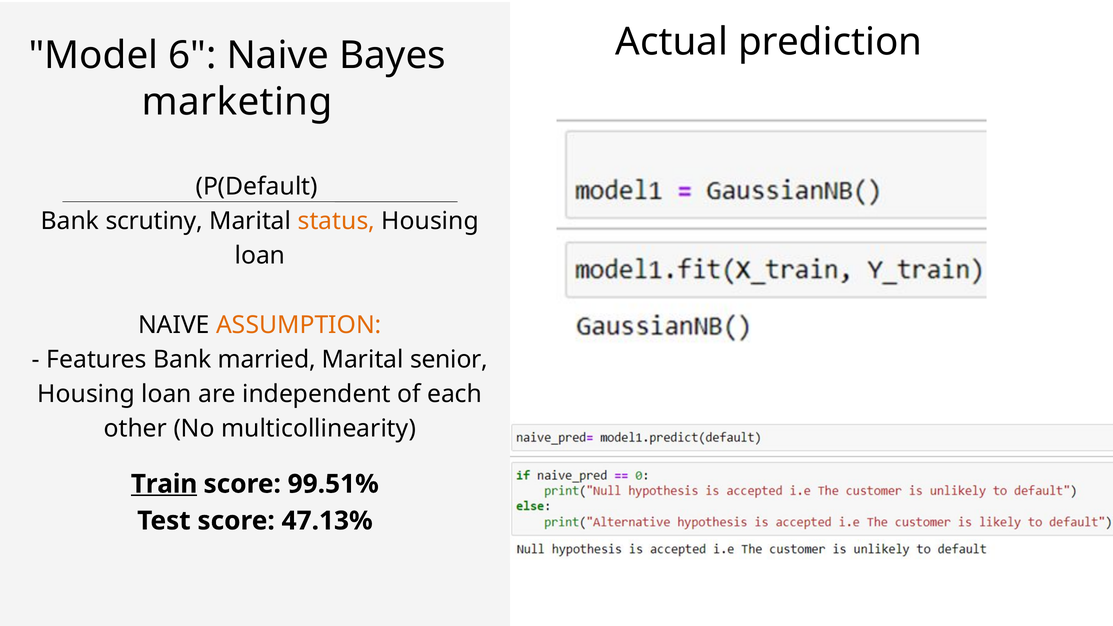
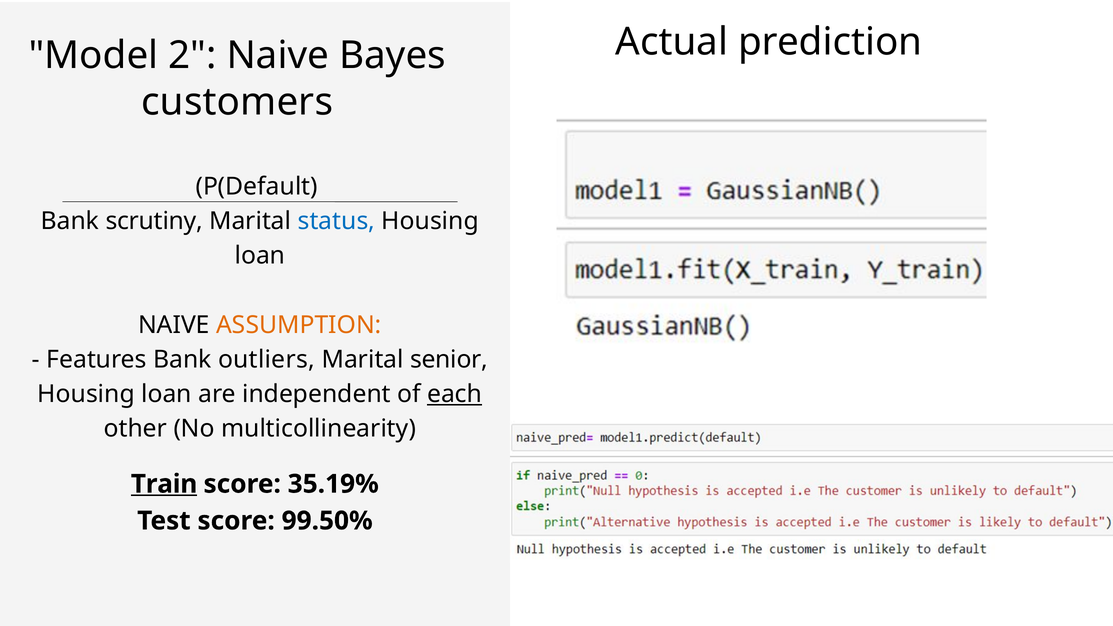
6: 6 -> 2 (192, 56)
marketing: marketing -> customers (237, 102)
status colour: orange -> blue (336, 221)
married: married -> outliers (267, 360)
each underline: none -> present (455, 394)
99.51%: 99.51% -> 35.19% (333, 484)
47.13%: 47.13% -> 99.50% (327, 521)
